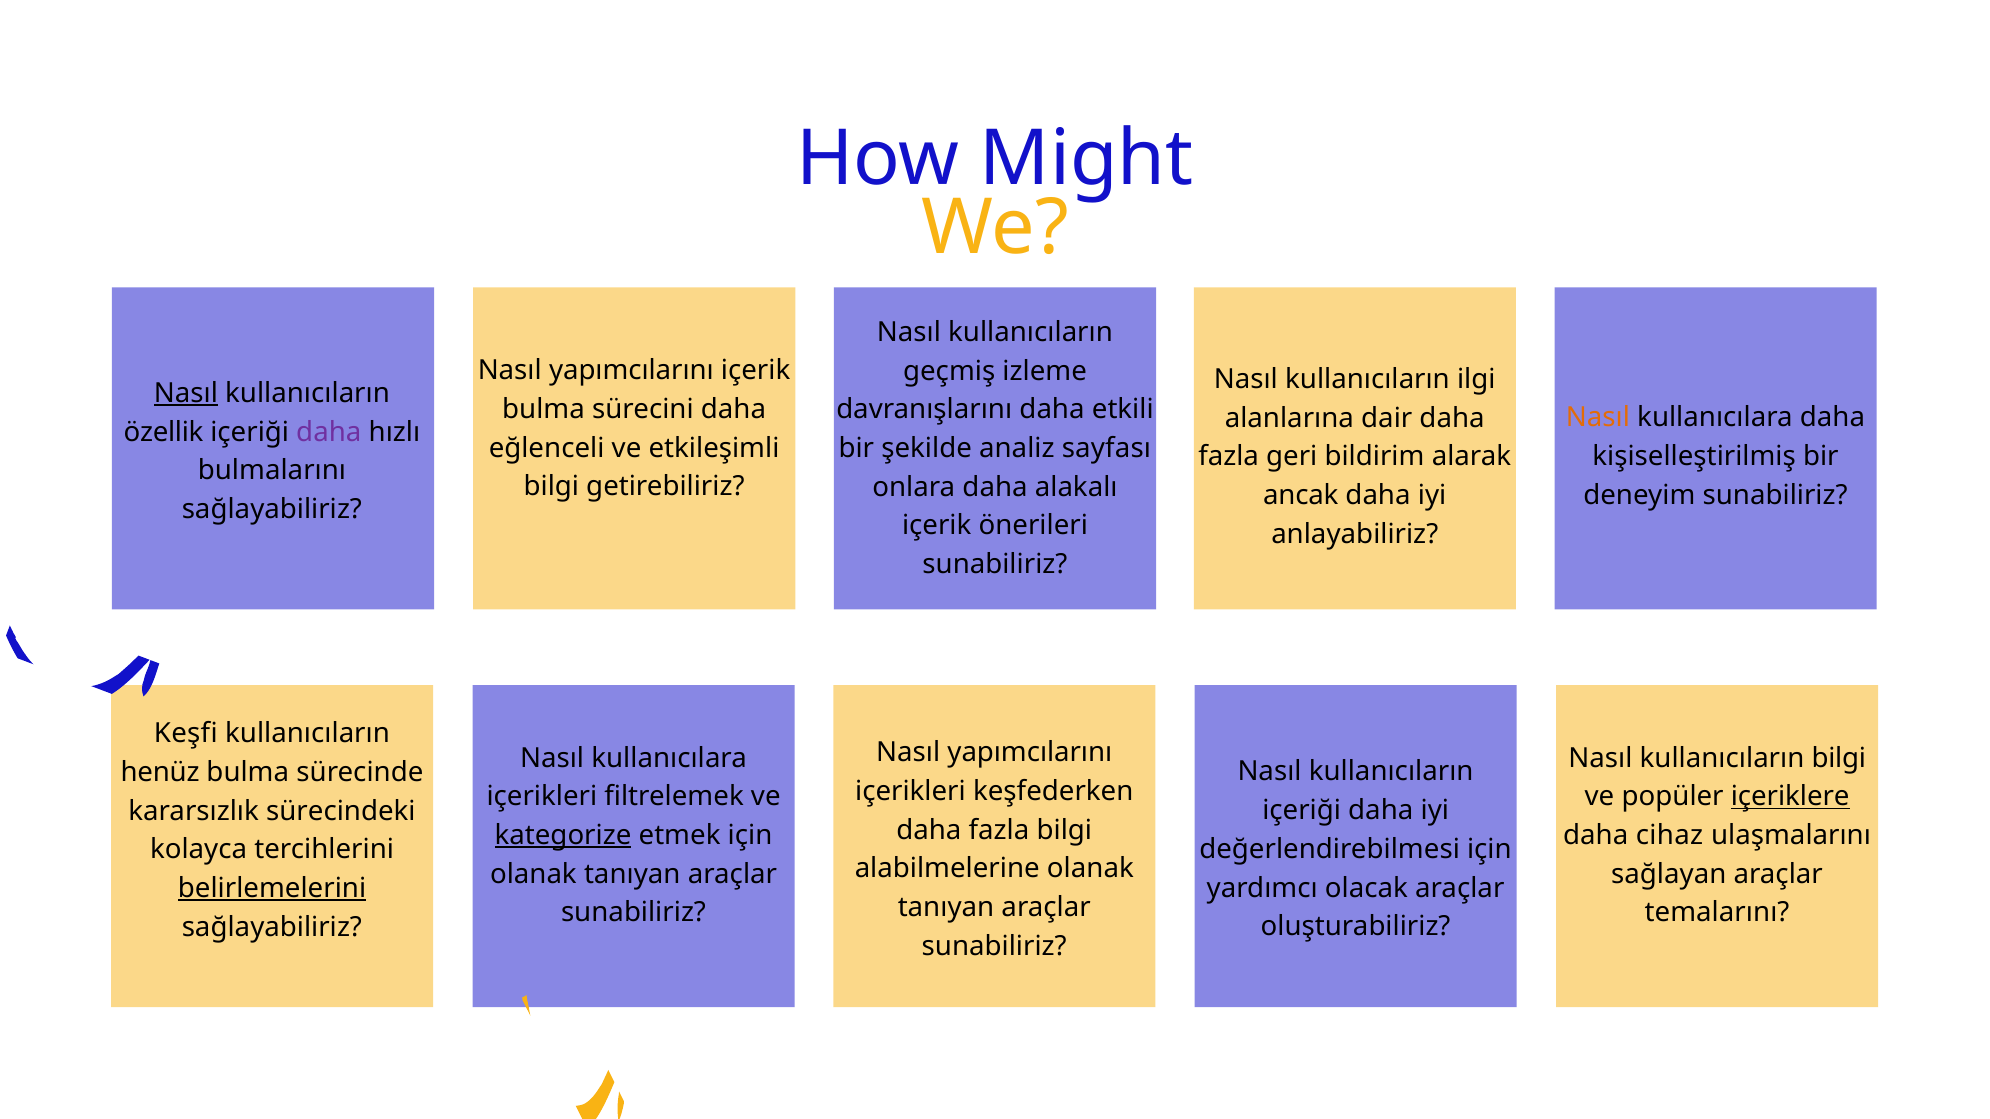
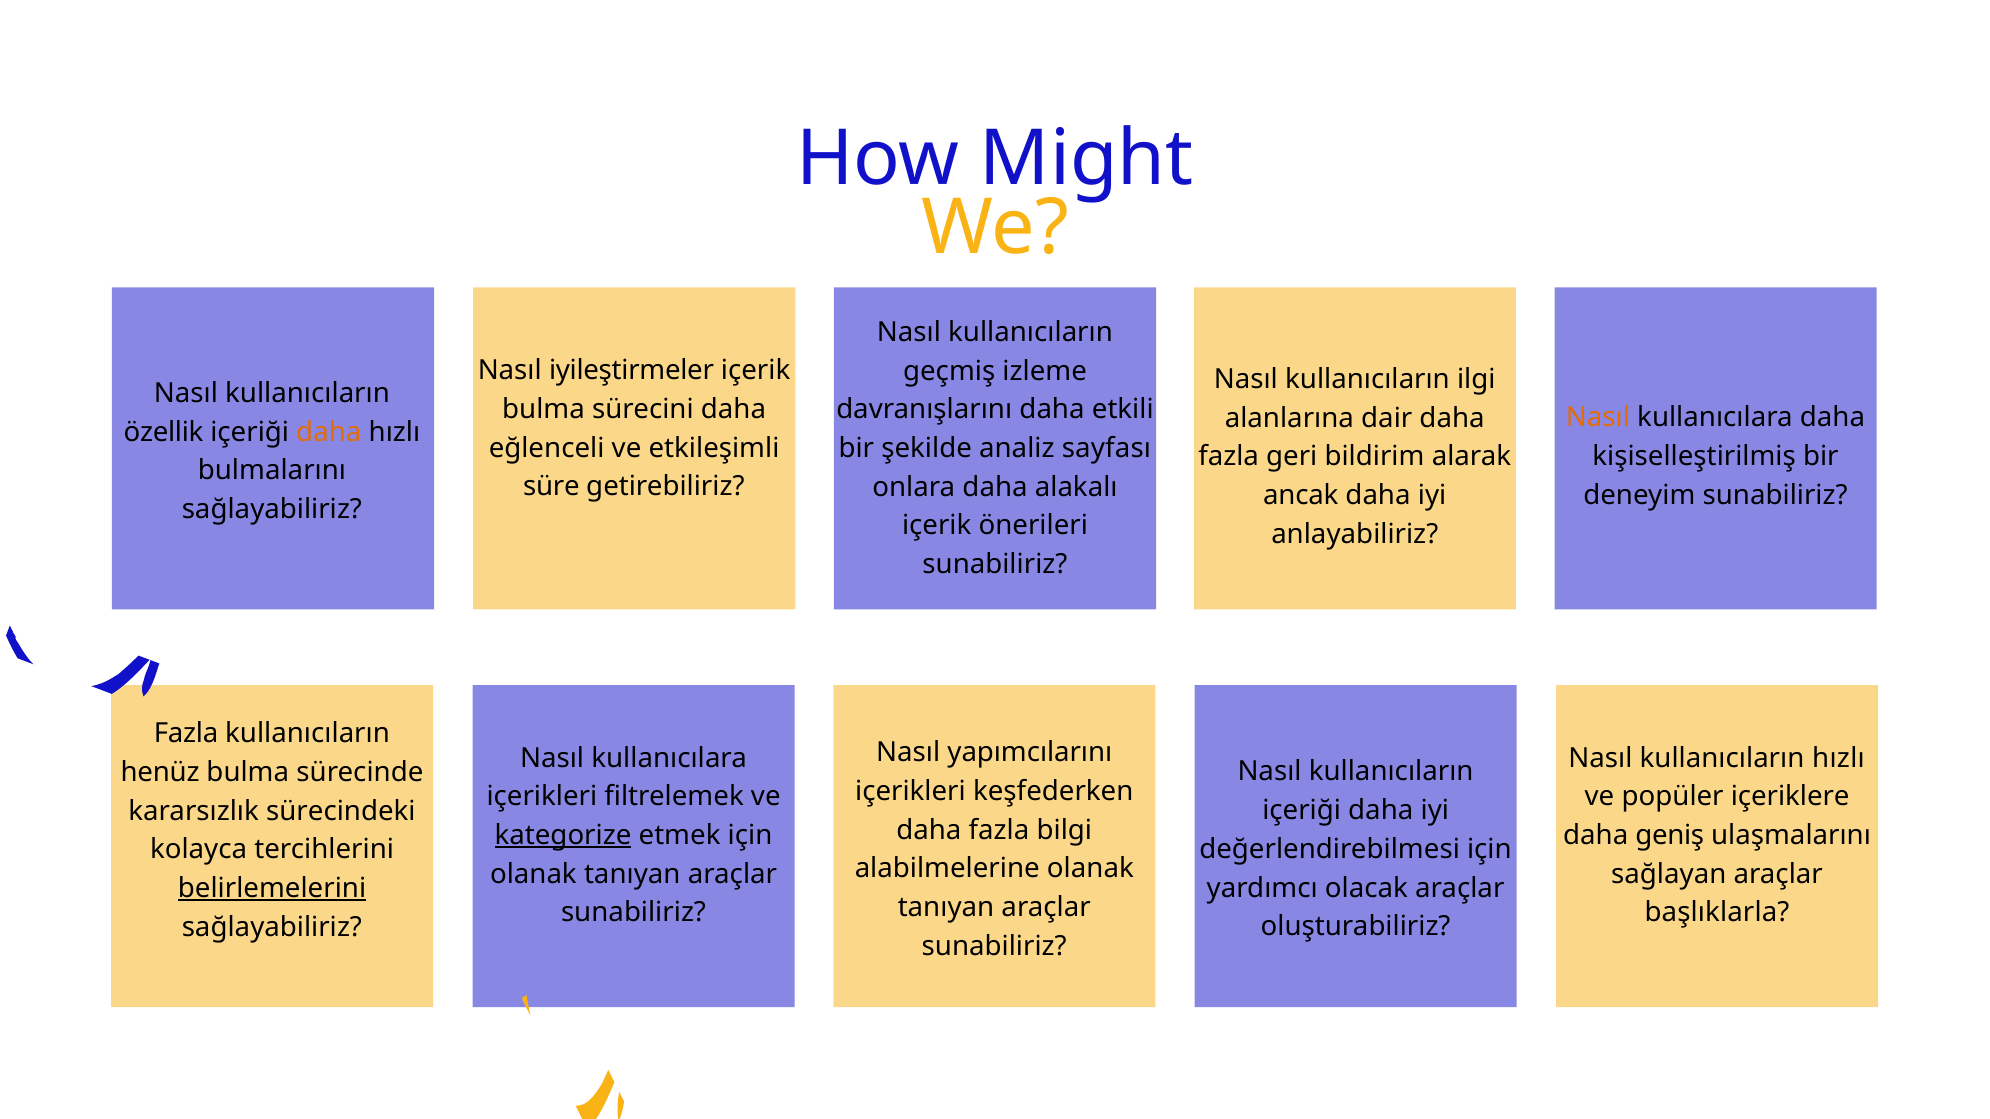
yapımcılarını: yapımcılarını -> iyileştirmeler (631, 371)
Nasıl underline: present -> none (186, 394)
daha colour: purple -> orange (329, 432)
bilgi: bilgi -> süre (551, 487)
Keşfi: Keşfi -> Fazla (186, 734)
kullanıcıların bilgi: bilgi -> hızlı (1838, 758)
içeriklere underline: present -> none (1790, 797)
cihaz: cihaz -> geniş (1670, 836)
temalarını: temalarını -> başlıklarla (1717, 913)
